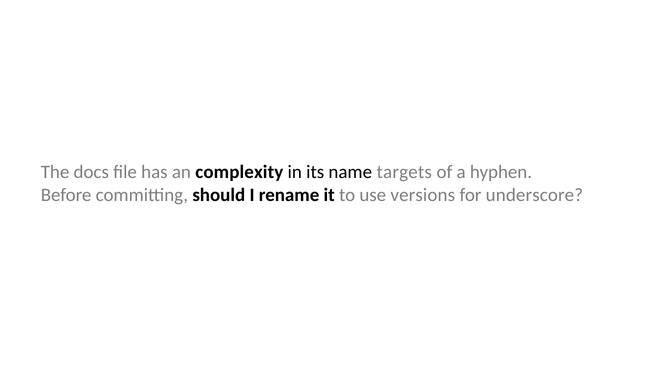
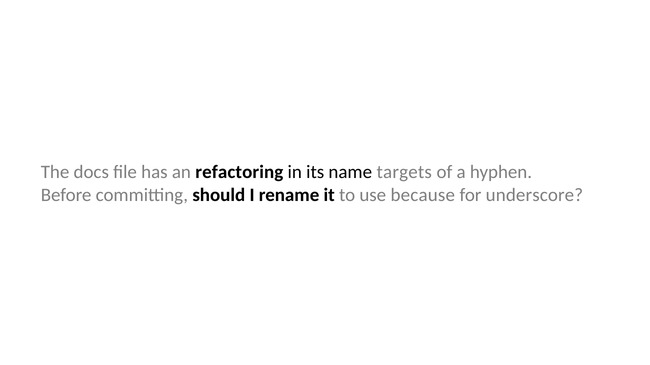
complexity: complexity -> refactoring (239, 172)
versions: versions -> because (423, 195)
